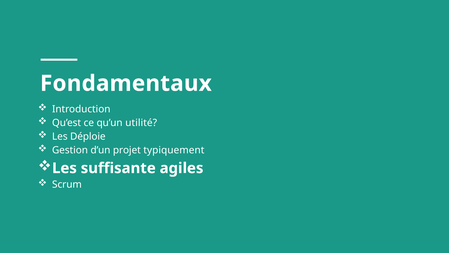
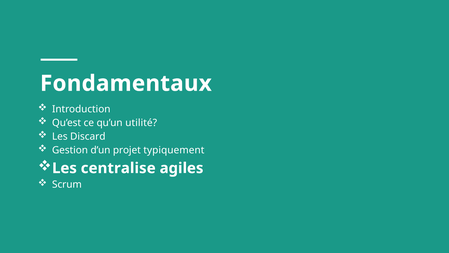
Déploie: Déploie -> Discard (88, 136)
suffisante: suffisante -> centralise (118, 168)
